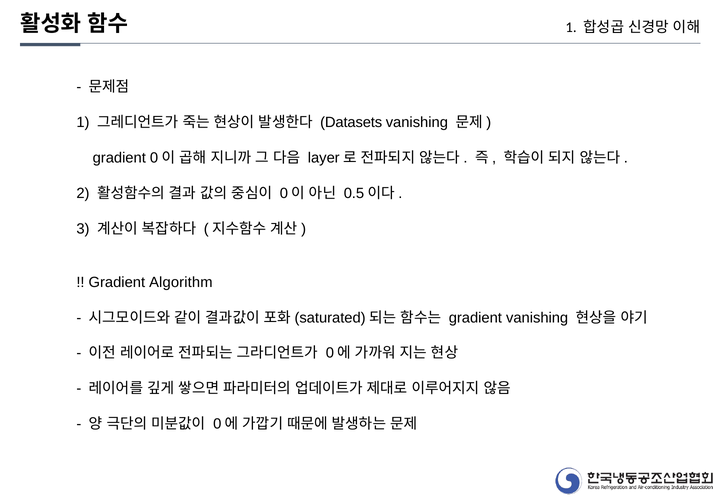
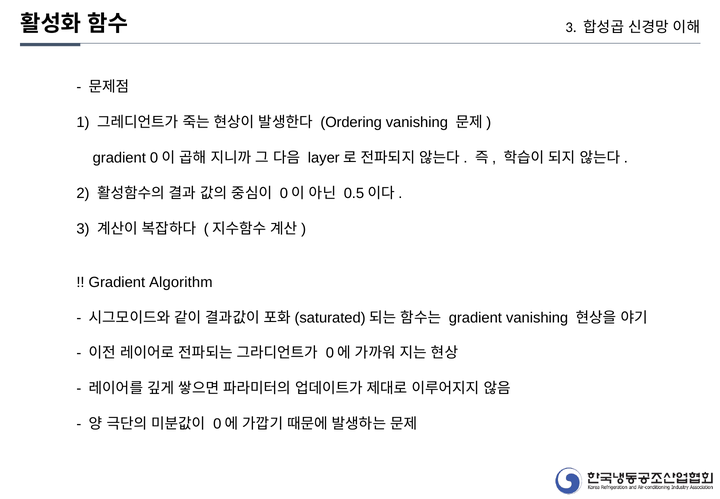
1: 1 -> 3 (571, 27)
Datasets: Datasets -> Ordering (351, 122)
